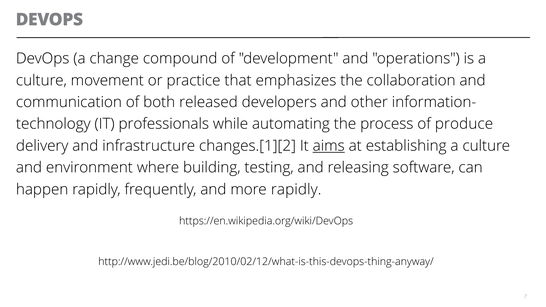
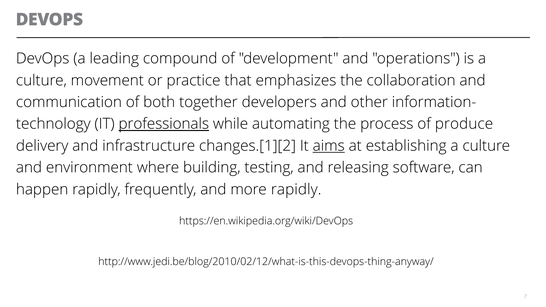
change: change -> leading (114, 59)
released: released -> together (208, 102)
professionals underline: none -> present (164, 124)
